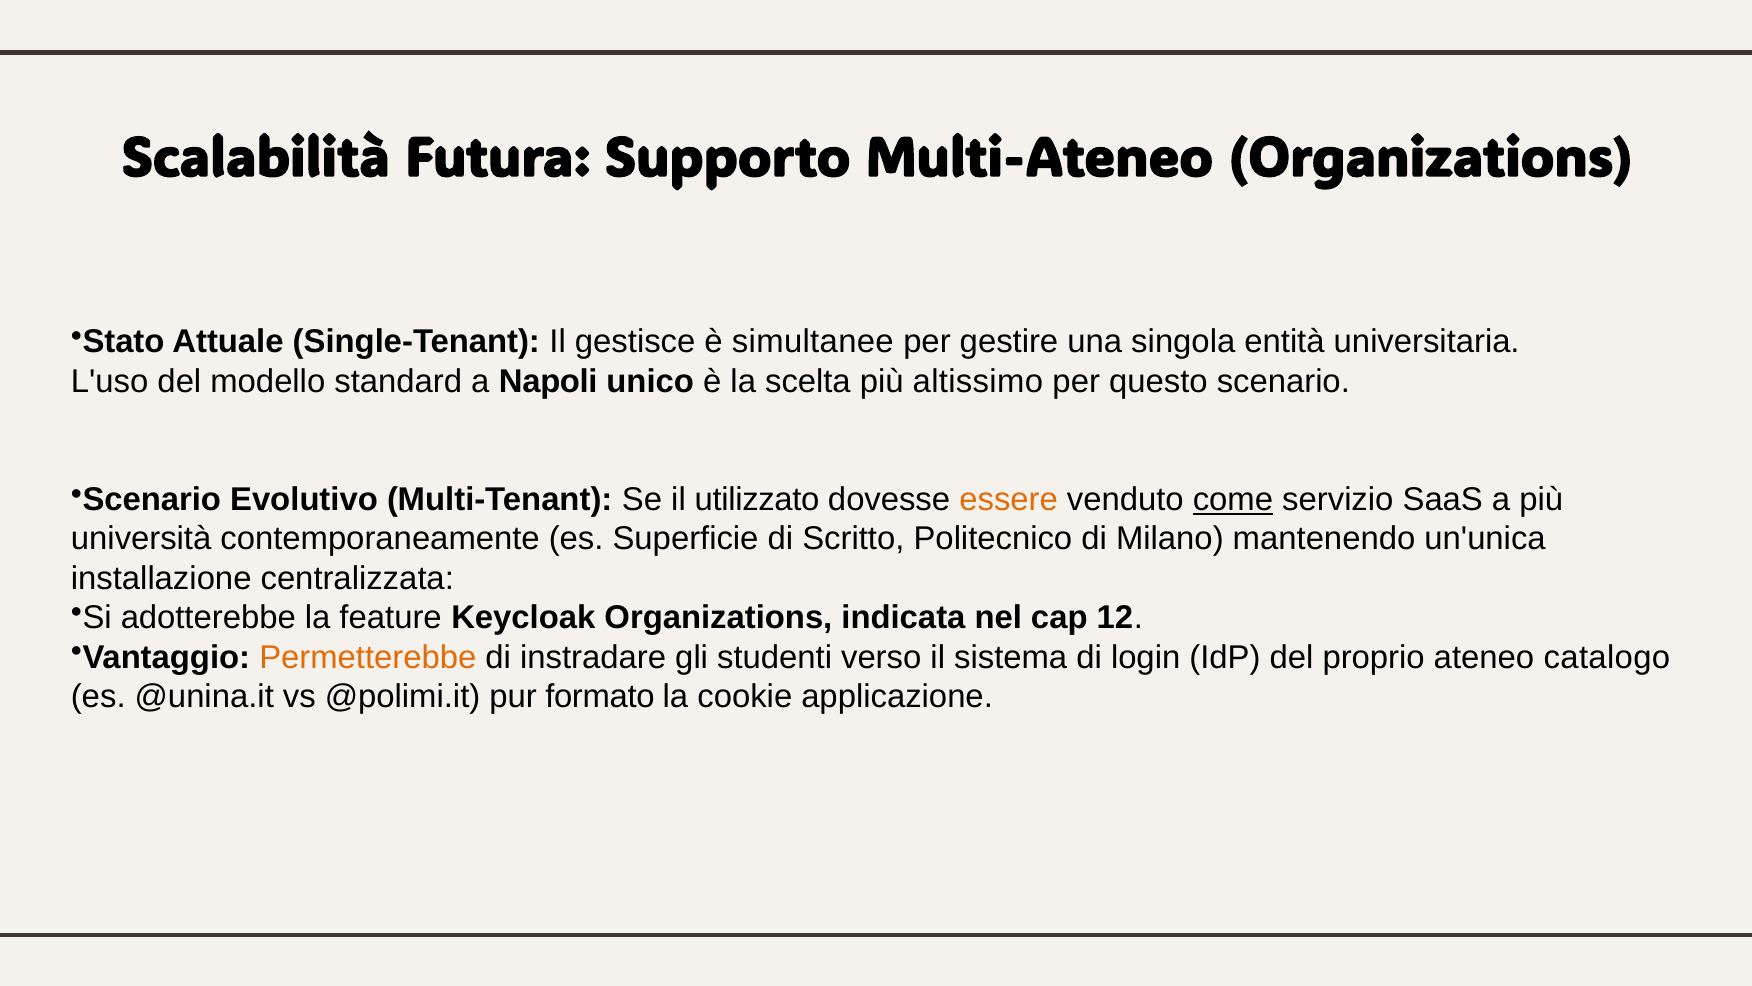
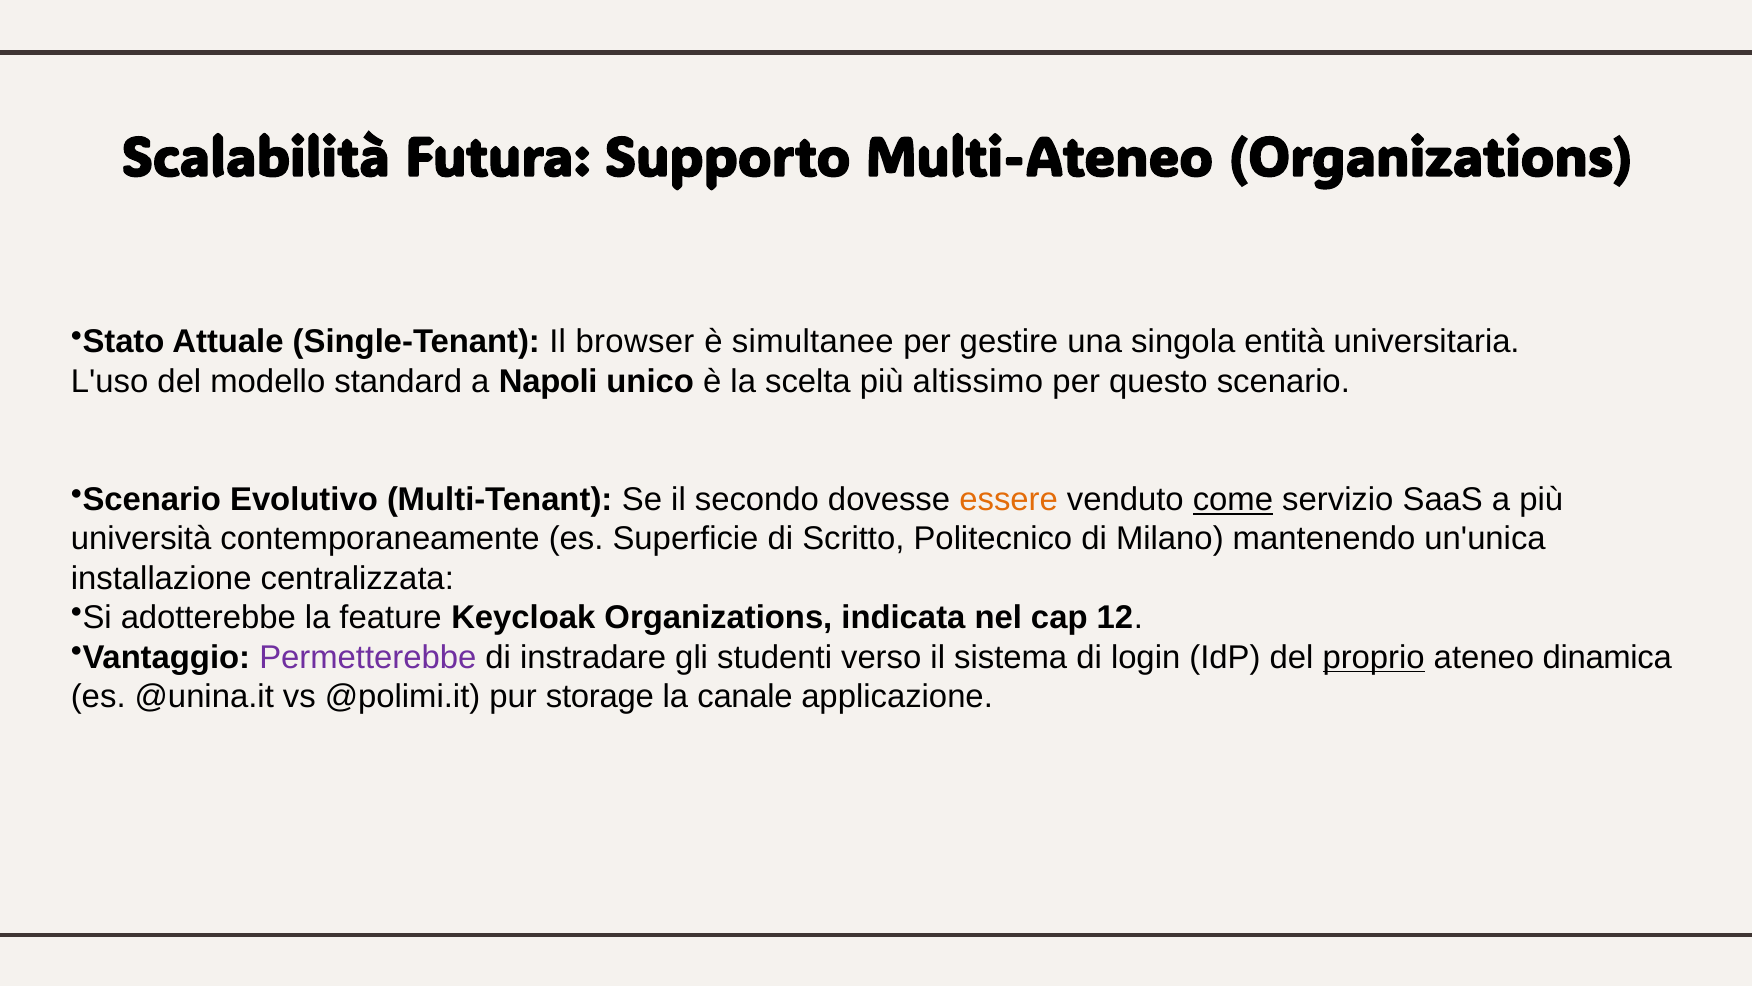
gestisce: gestisce -> browser (635, 342)
utilizzato: utilizzato -> secondo (757, 499)
Permetterebbe colour: orange -> purple (368, 657)
proprio underline: none -> present (1374, 657)
catalogo: catalogo -> dinamica (1607, 657)
formato: formato -> storage (600, 696)
cookie: cookie -> canale (745, 696)
